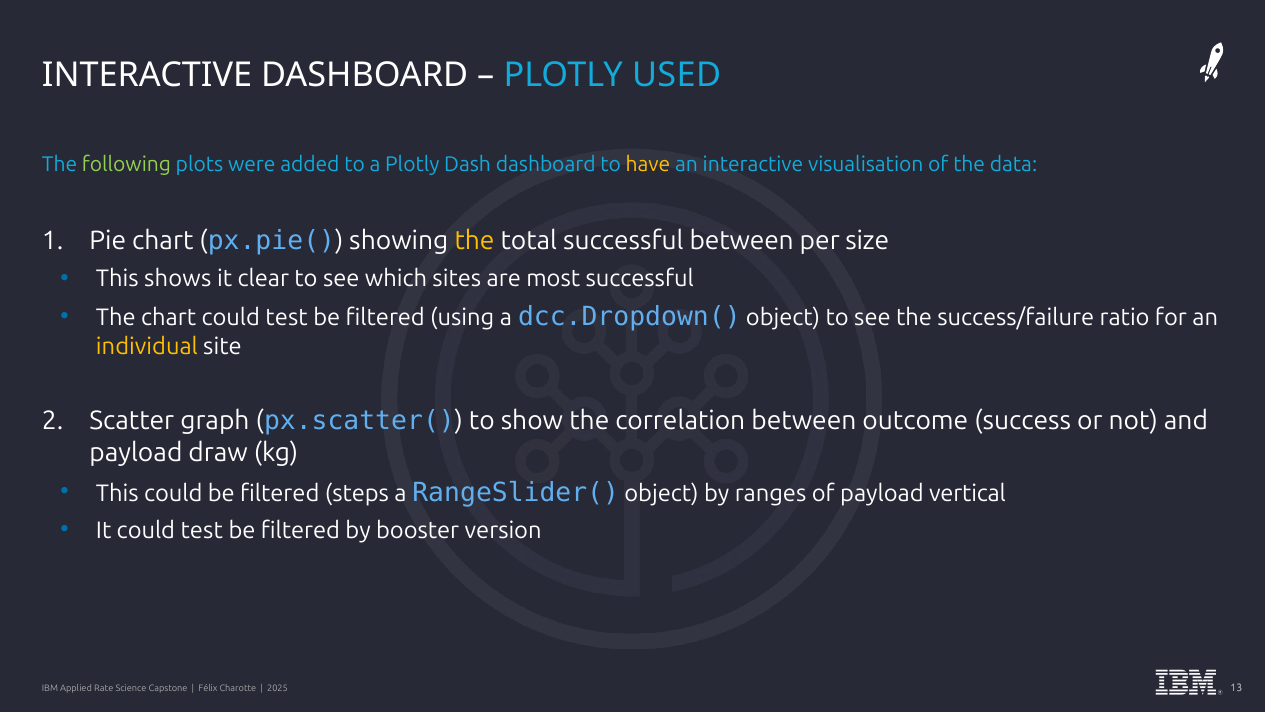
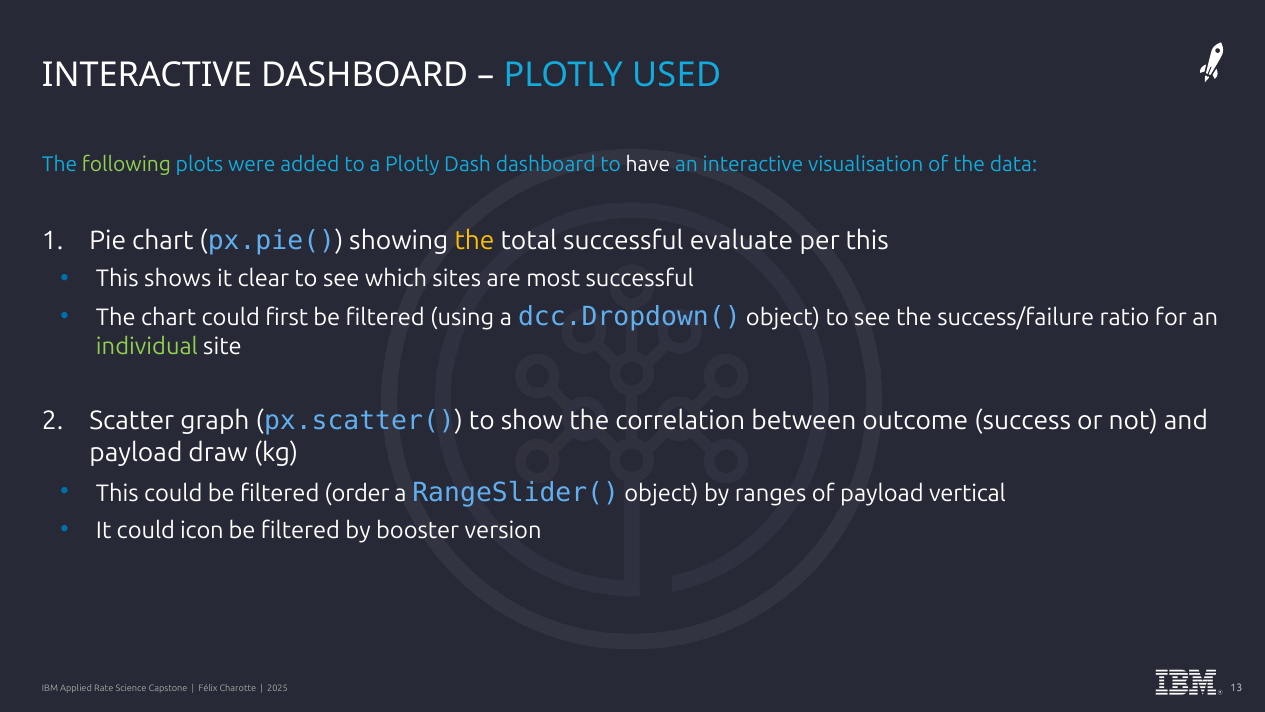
have colour: yellow -> white (648, 164)
successful between: between -> evaluate (741, 241)
per size: size -> this (867, 241)
chart could test: test -> first (287, 317)
individual colour: yellow -> light green (147, 346)
steps: steps -> order (357, 493)
It could test: test -> icon (202, 530)
